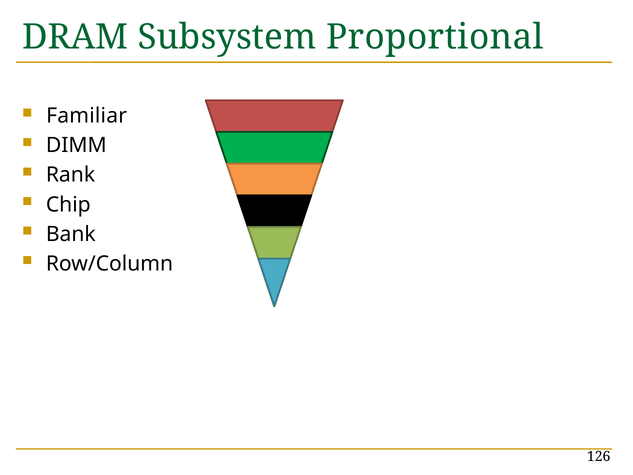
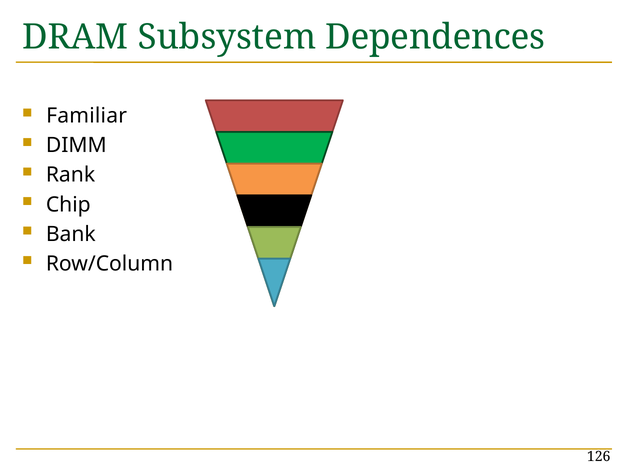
Proportional: Proportional -> Dependences (435, 37)
